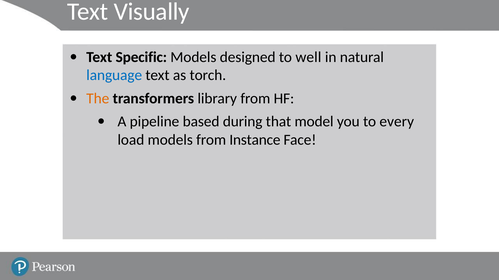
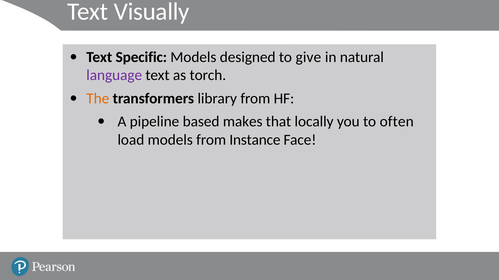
well: well -> give (308, 57)
language colour: blue -> purple (114, 75)
during: during -> makes (243, 122)
model: model -> locally (314, 122)
every: every -> often (397, 122)
